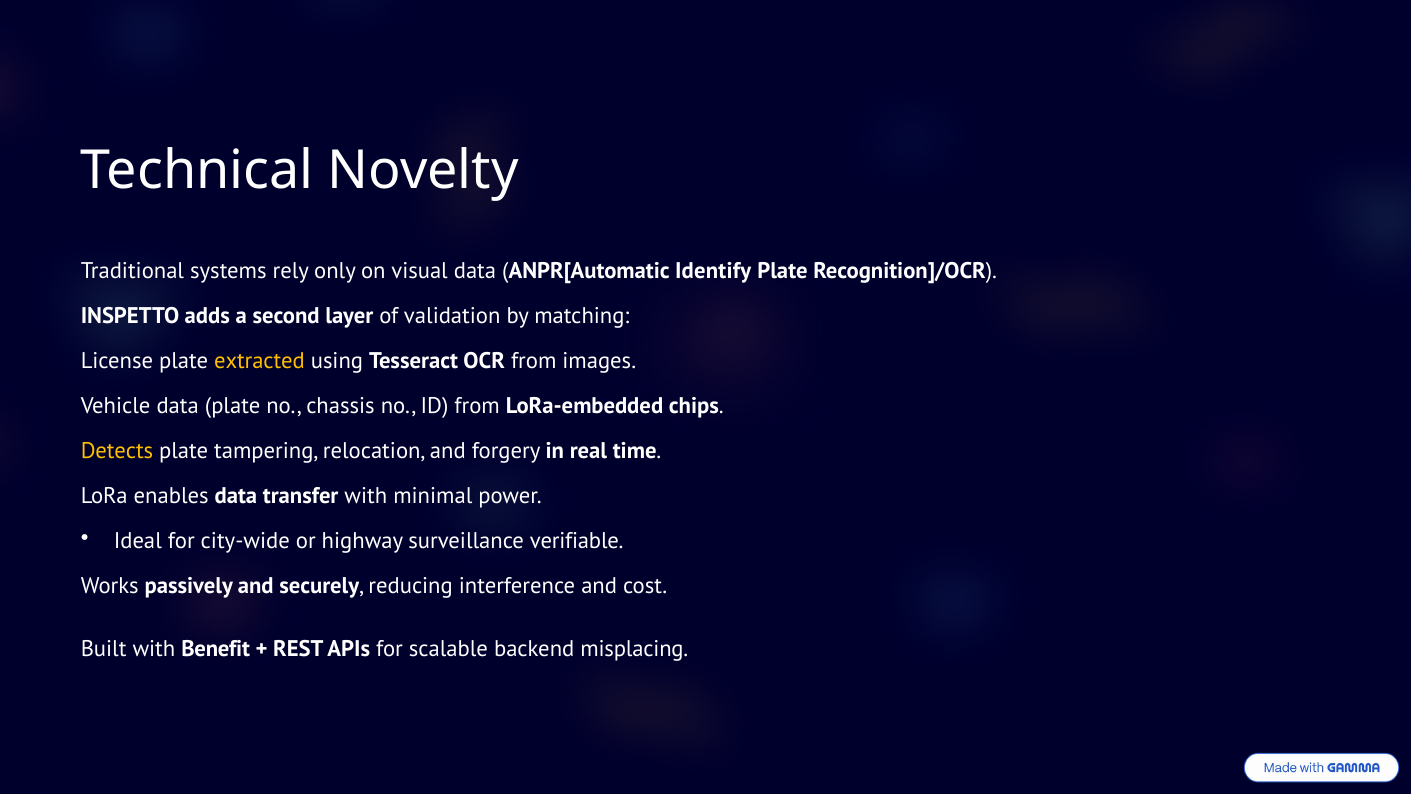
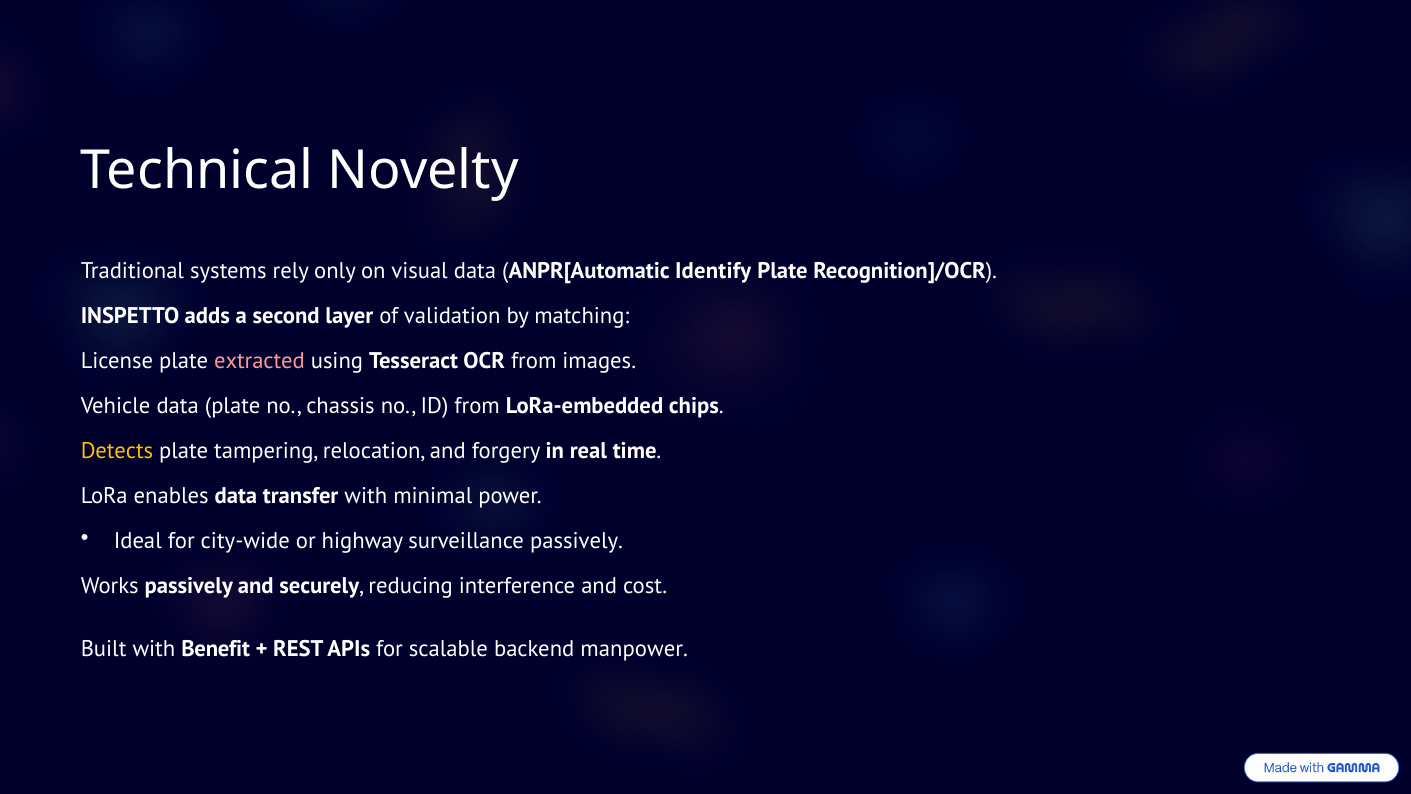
extracted colour: yellow -> pink (259, 361)
surveillance verifiable: verifiable -> passively (577, 541)
misplacing: misplacing -> manpower (634, 649)
